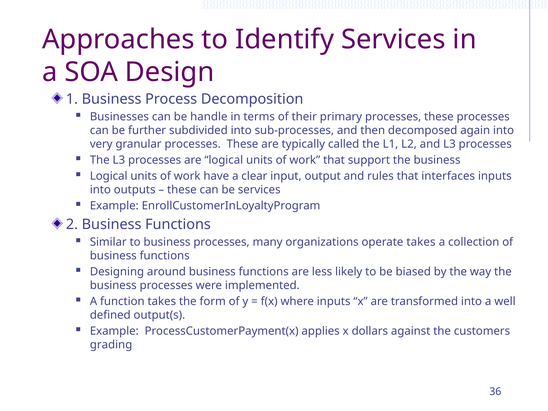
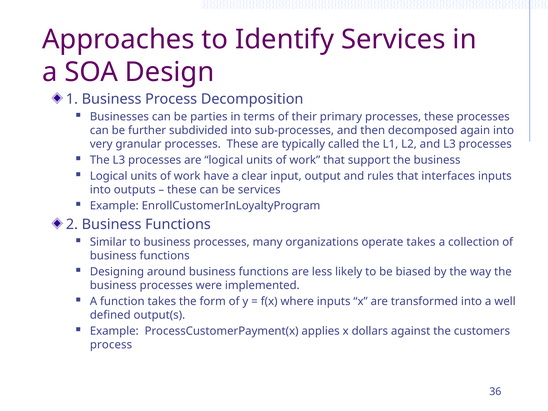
handle: handle -> parties (209, 117)
grading: grading -> process (111, 345)
